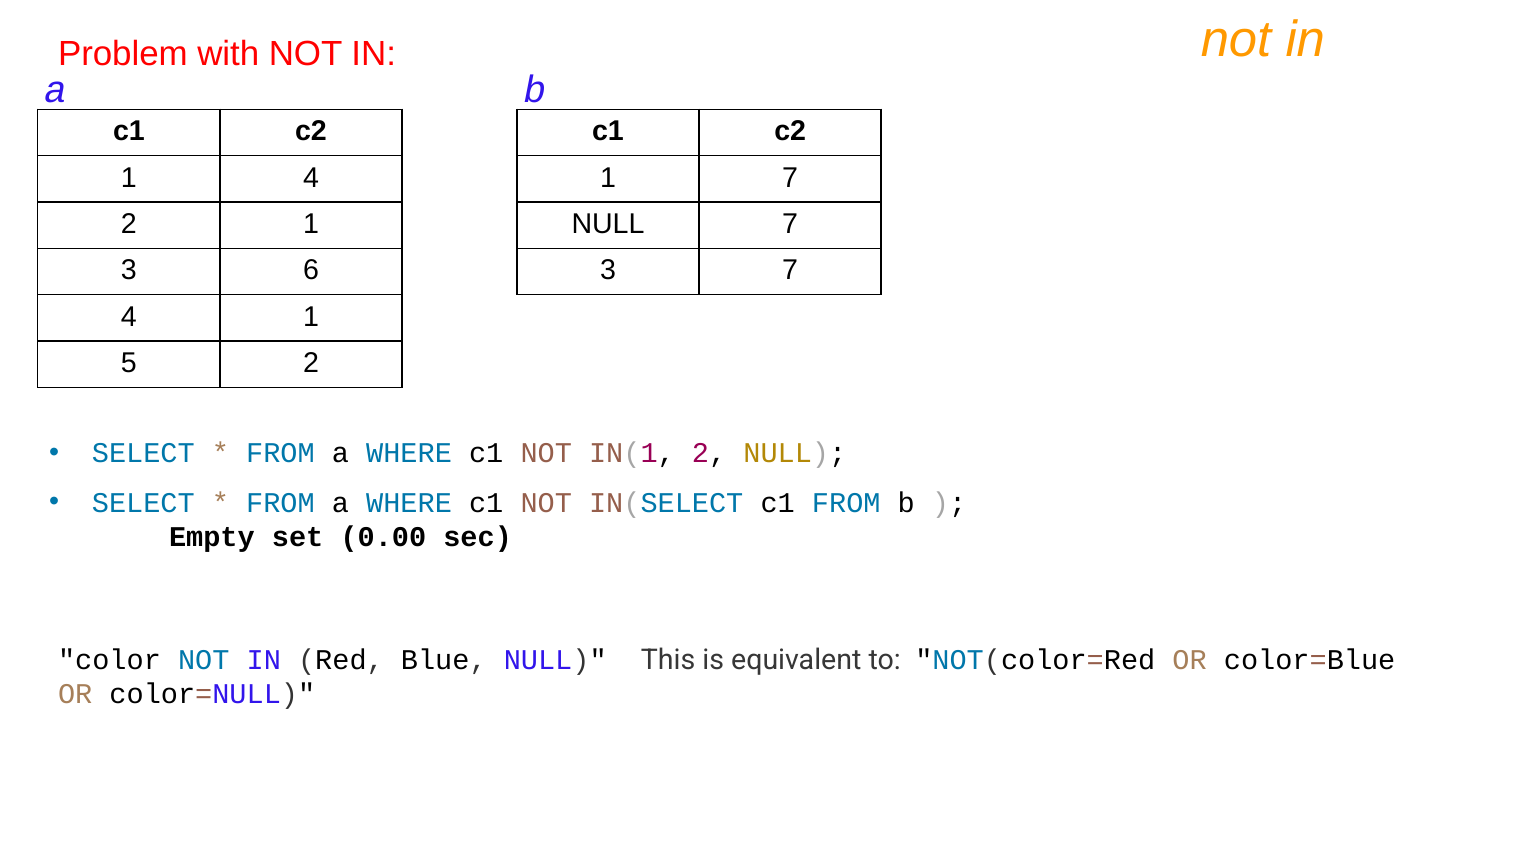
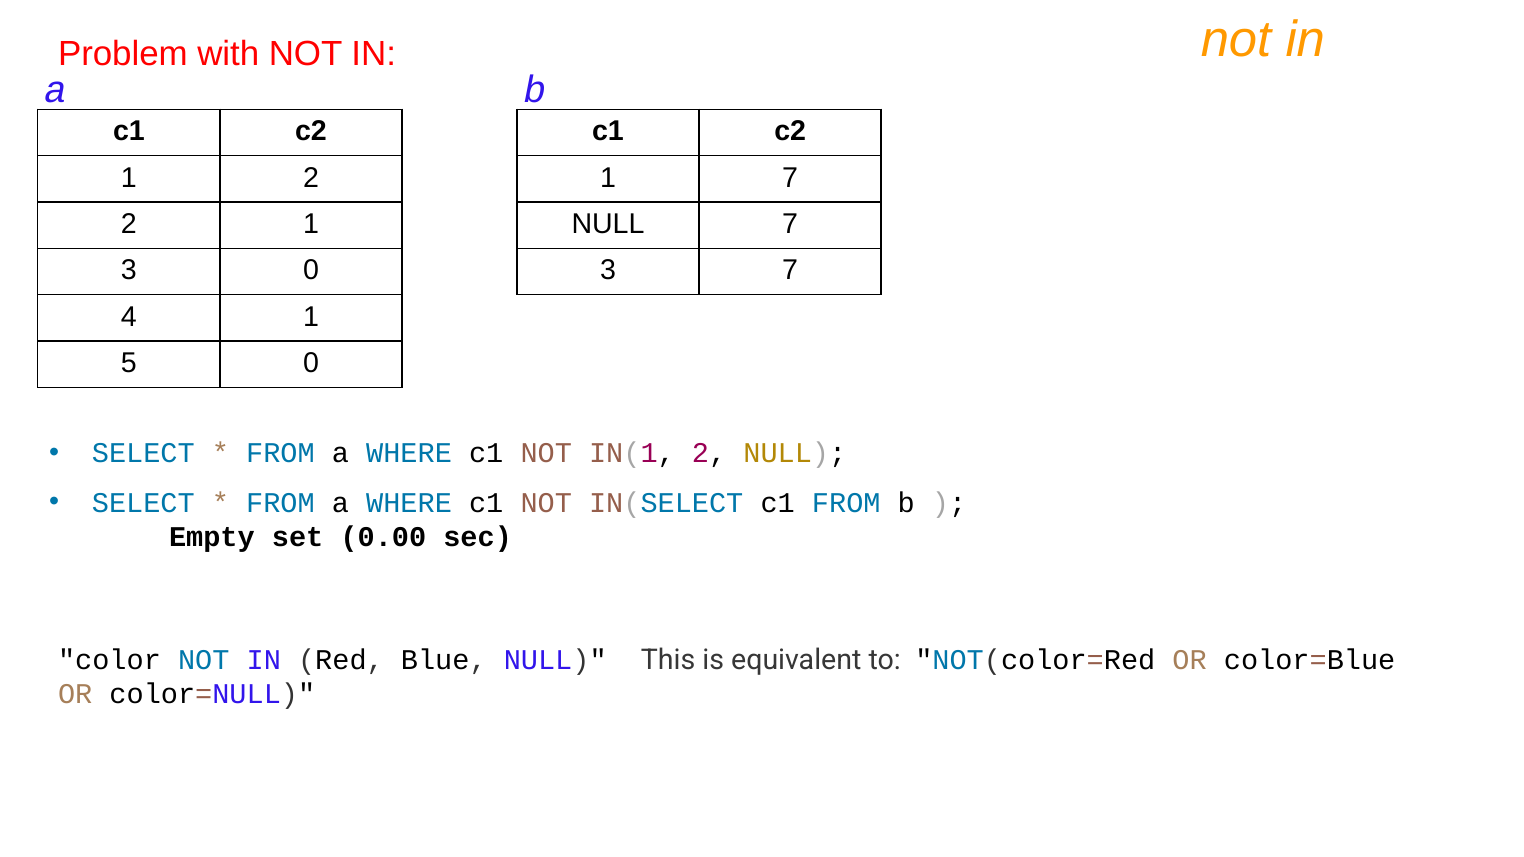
1 4: 4 -> 2 (311, 178)
3 6: 6 -> 0 (311, 271)
5 2: 2 -> 0 (311, 363)
